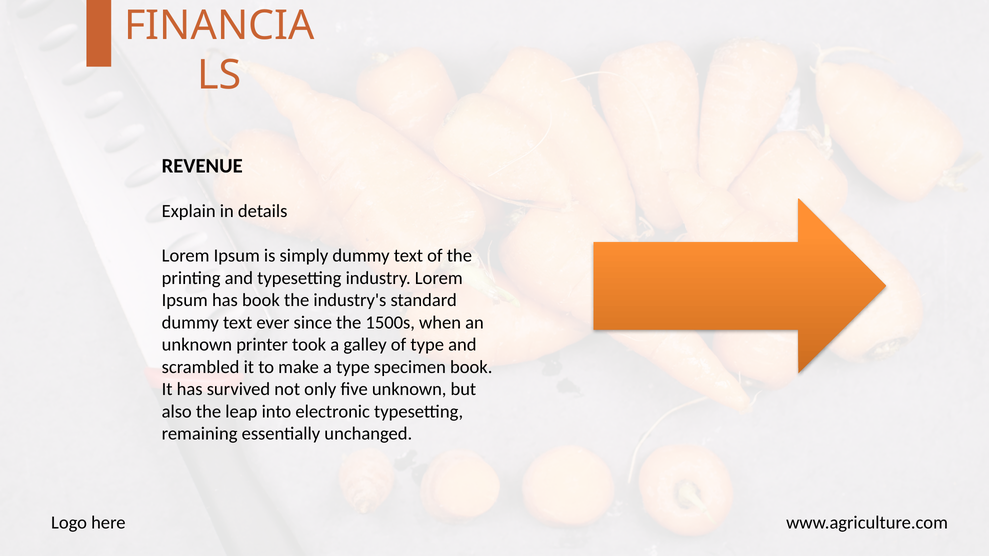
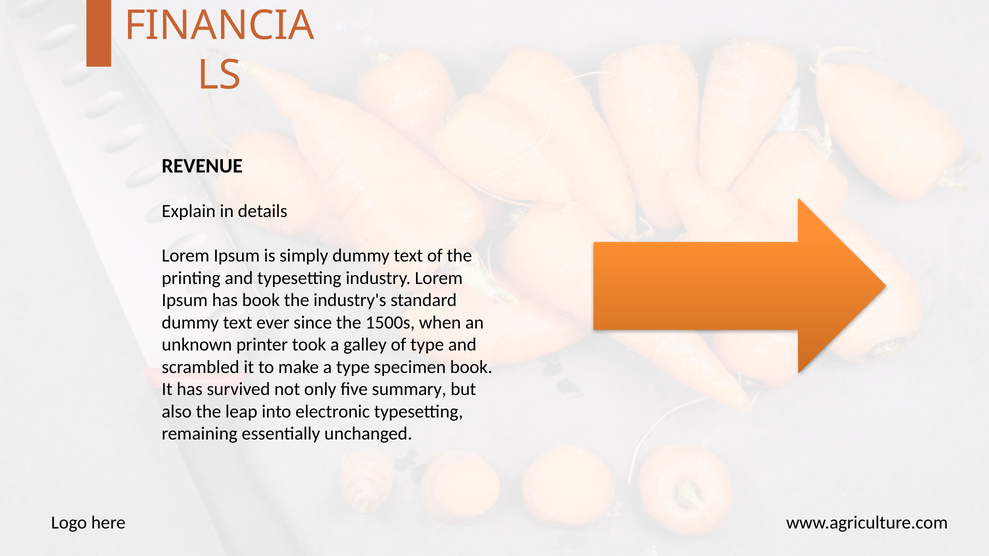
five unknown: unknown -> summary (409, 390)
